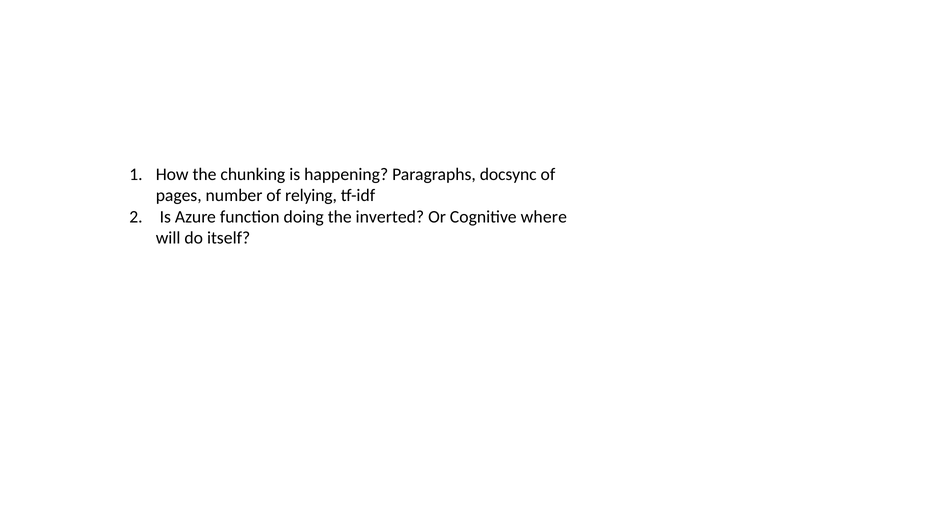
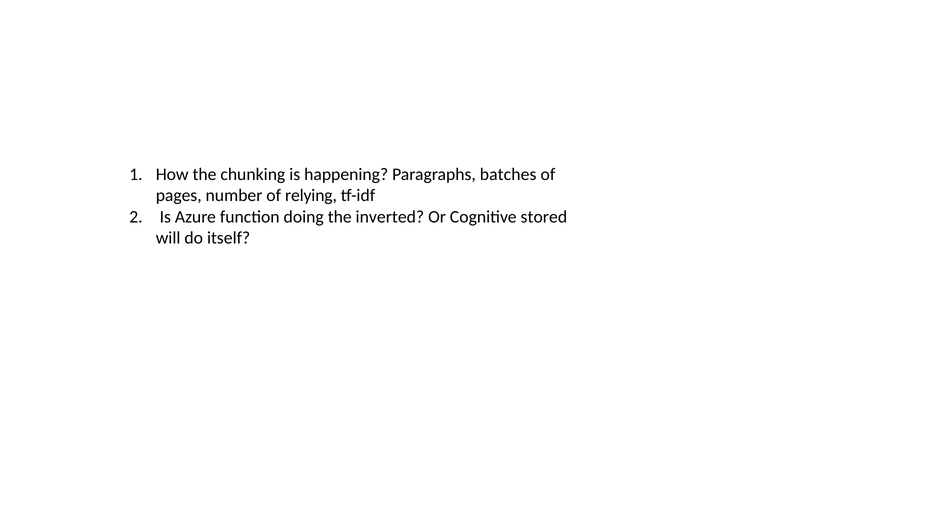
docsync: docsync -> batches (508, 174)
where: where -> stored (544, 217)
